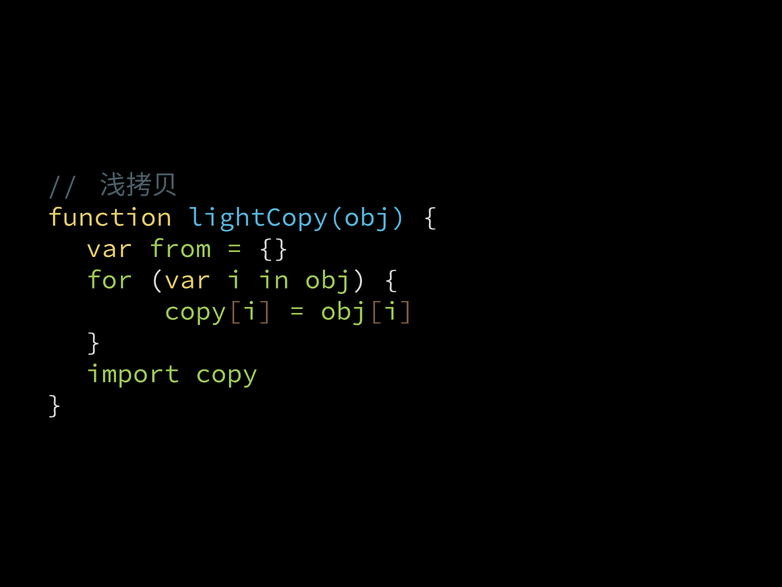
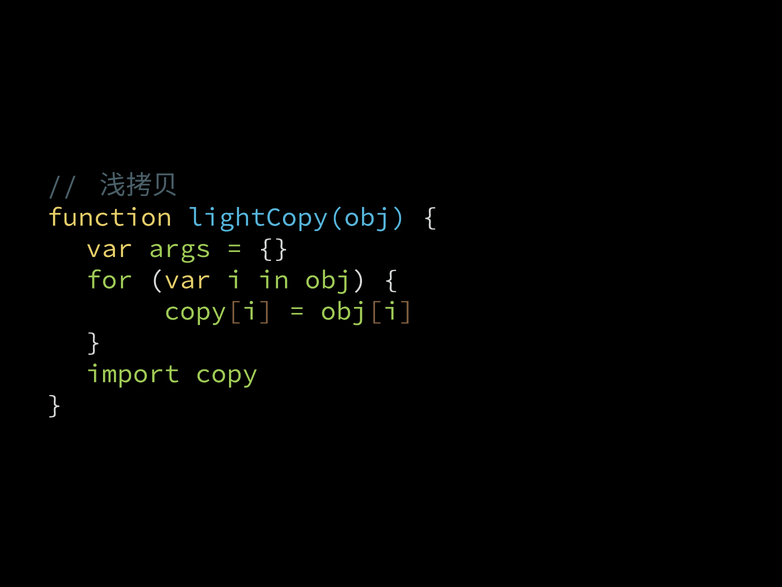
from: from -> args (180, 248)
